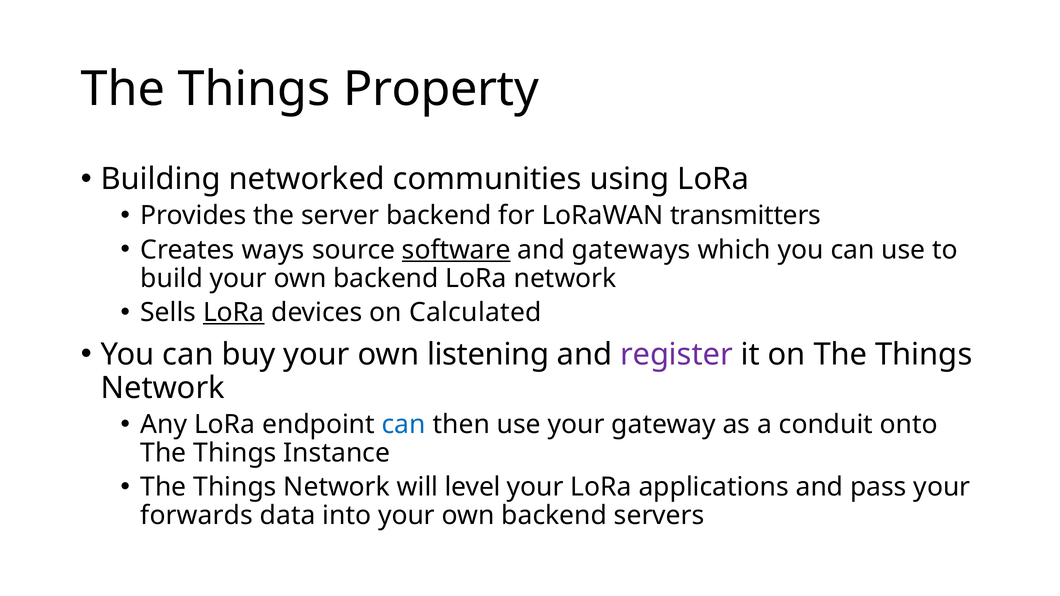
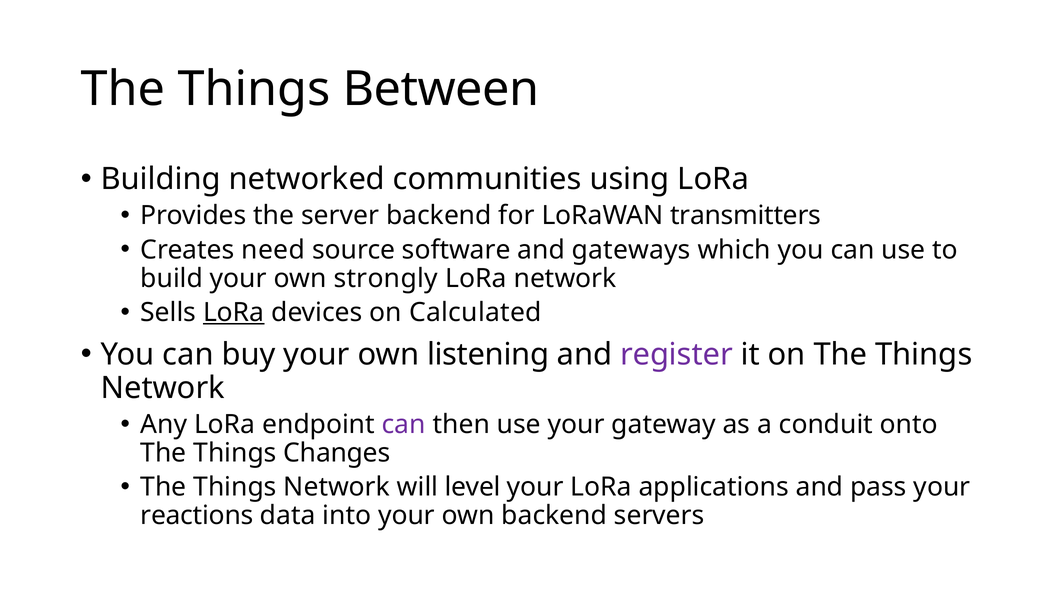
Property: Property -> Between (441, 89)
ways: ways -> need (273, 250)
software underline: present -> none (456, 250)
build your own backend: backend -> strongly (386, 278)
can colour: blue -> purple (404, 425)
Instance: Instance -> Changes (337, 453)
forwards: forwards -> reactions (197, 516)
